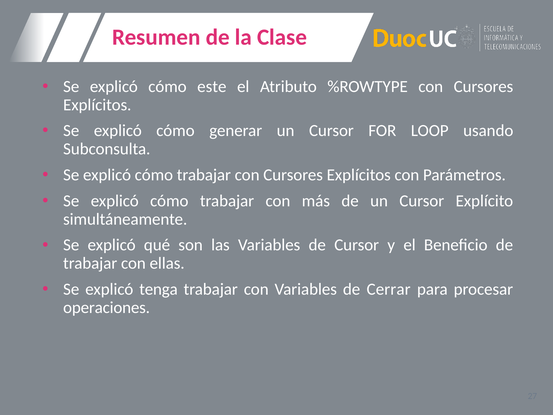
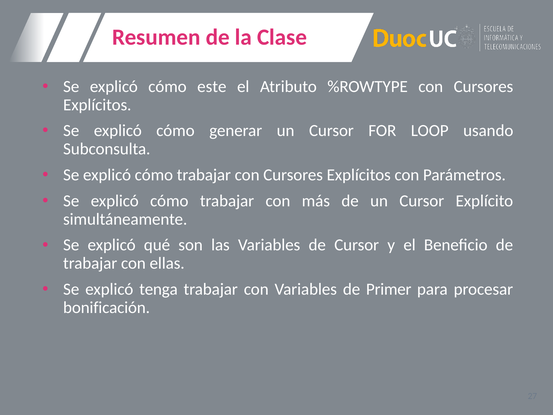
Cerrar: Cerrar -> Primer (389, 289)
operaciones: operaciones -> bonificación (107, 307)
